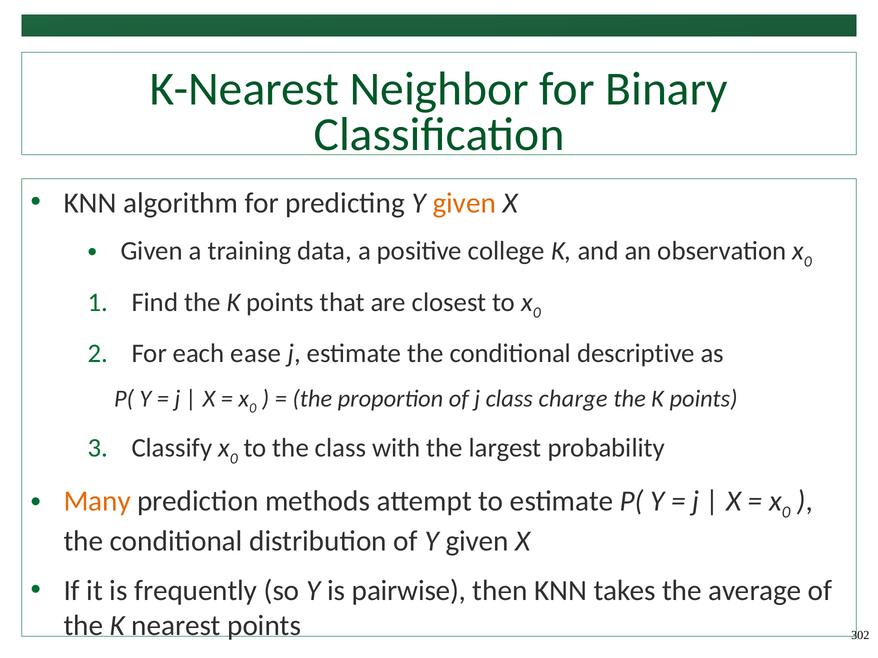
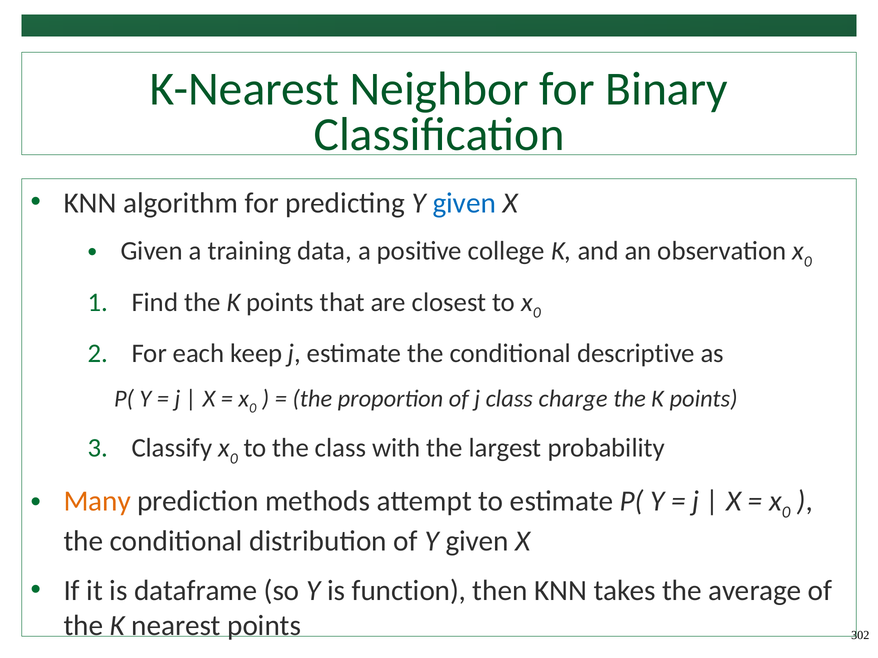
given colour: orange -> blue (464, 203)
ease: ease -> keep (256, 354)
frequently: frequently -> dataframe (196, 591)
pairwise: pairwise -> function (409, 591)
